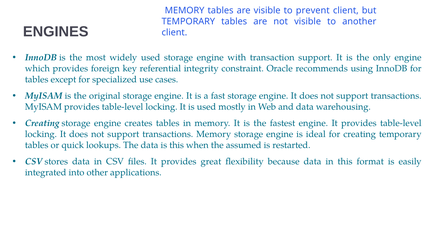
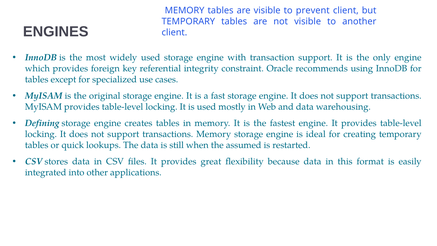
Creating: Creating -> Defining (42, 123)
is this: this -> still (177, 145)
